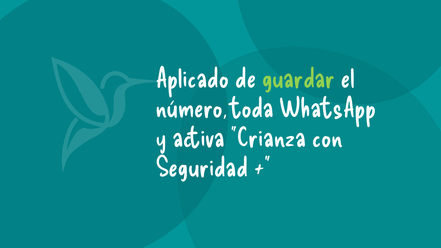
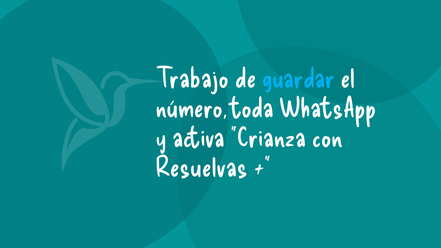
Aplicado: Aplicado -> Trabajo (192, 79)
guardar colour: light green -> light blue (299, 79)
Seguridad: Seguridad -> Resuelvas (202, 168)
